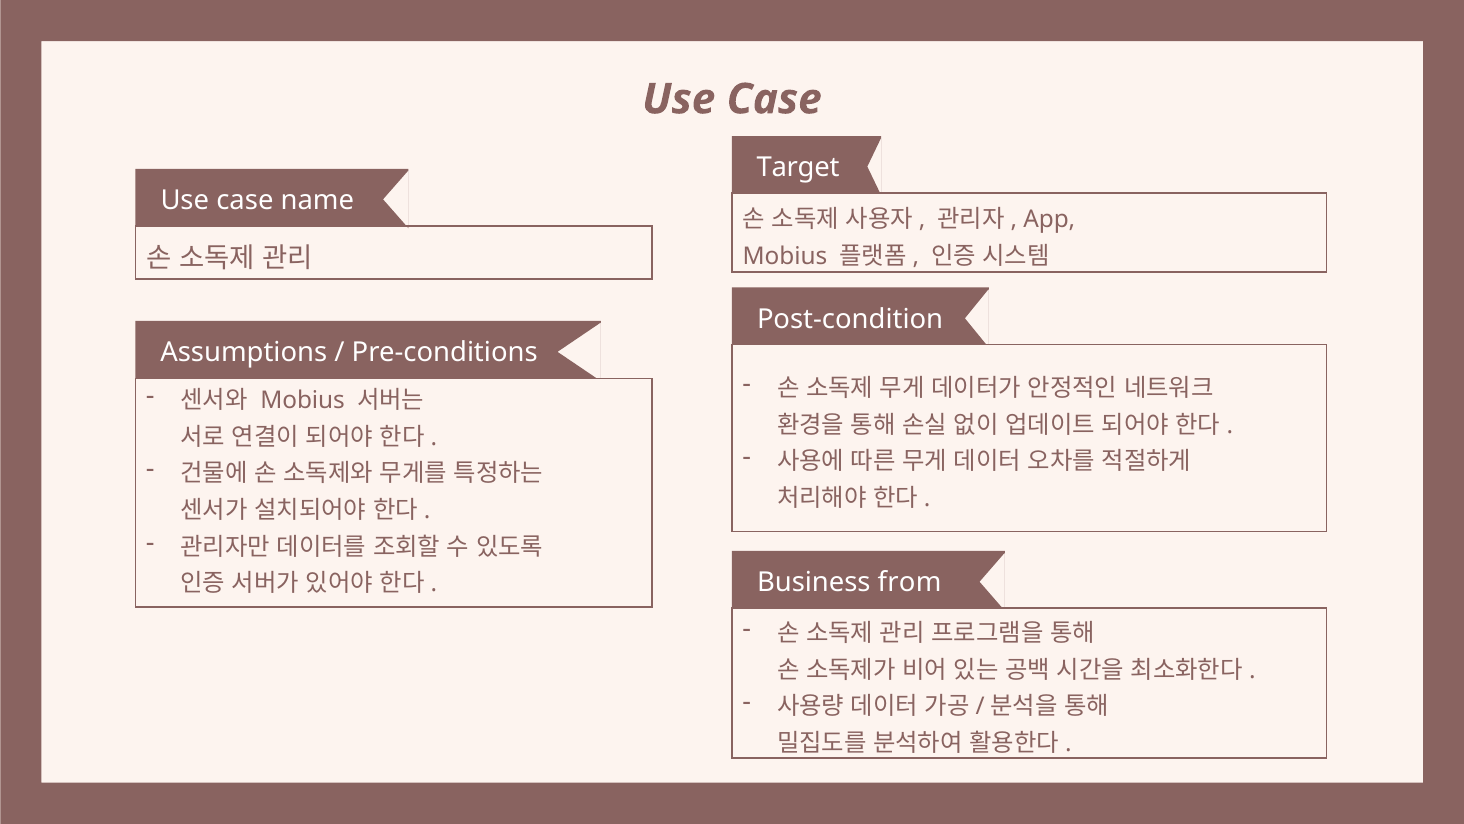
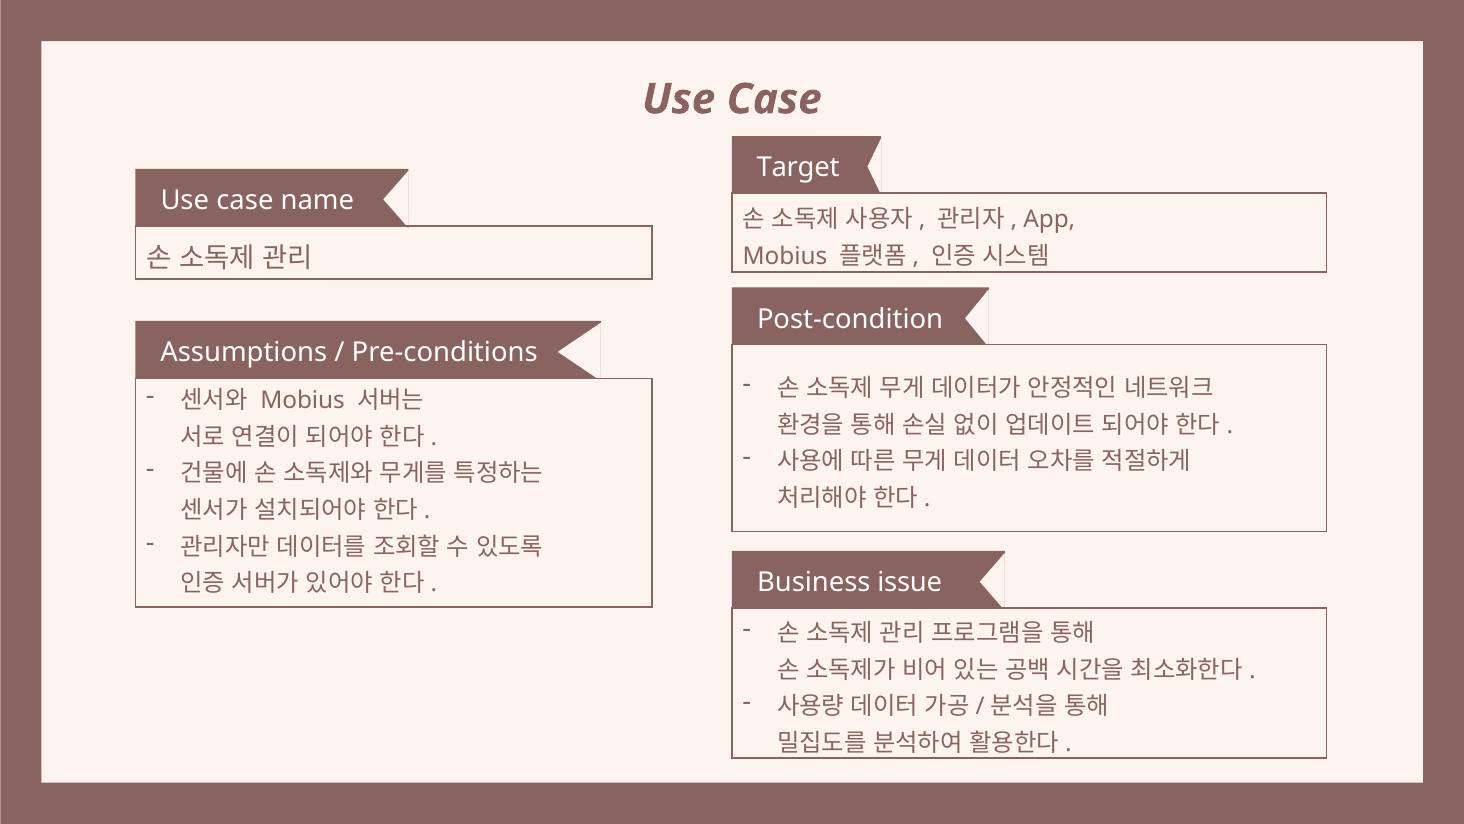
from: from -> issue (910, 583)
